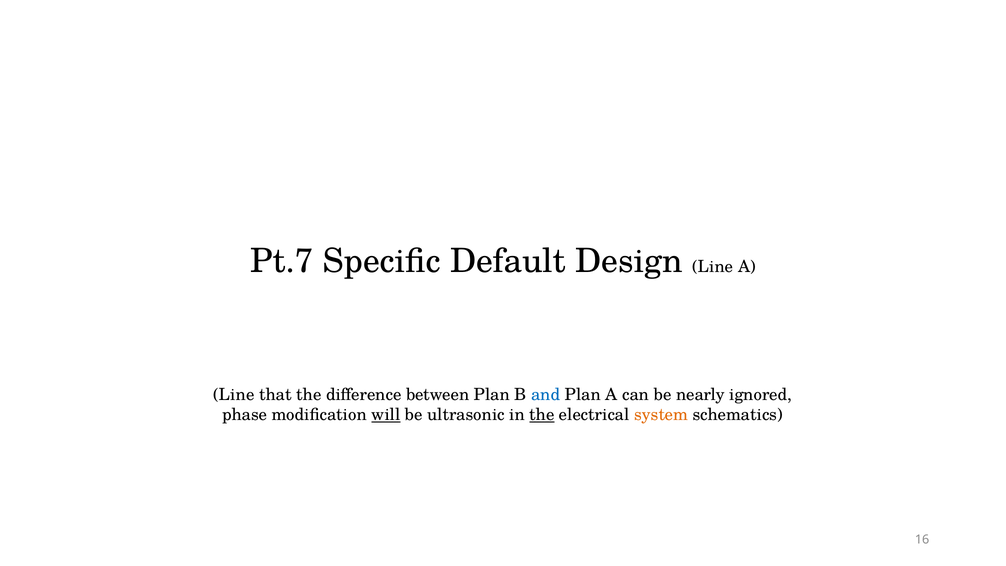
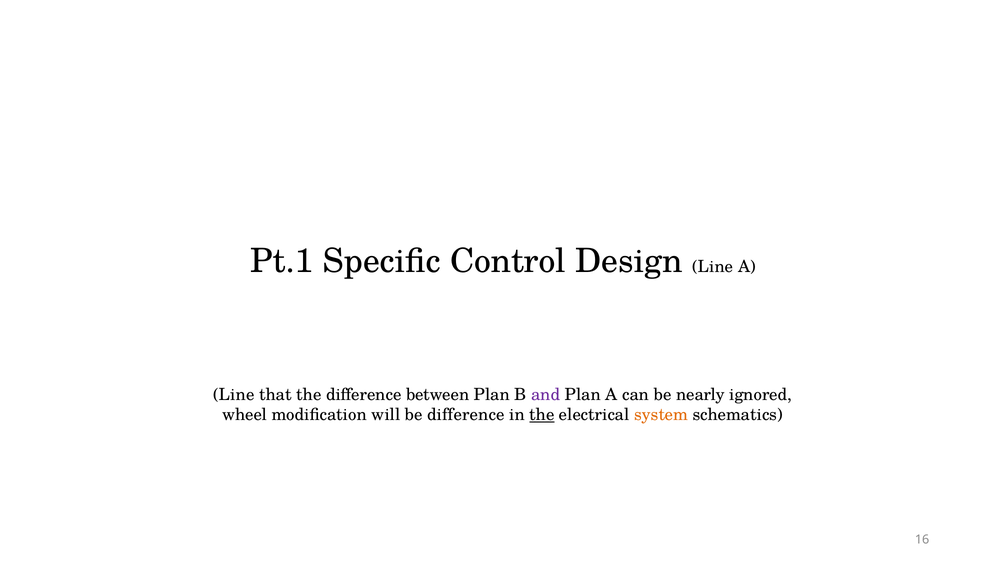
Pt.7: Pt.7 -> Pt.1 (282, 261)
Default: Default -> Control (508, 261)
and colour: blue -> purple (546, 395)
phase: phase -> wheel (245, 415)
will underline: present -> none (386, 415)
be ultrasonic: ultrasonic -> difference (466, 415)
